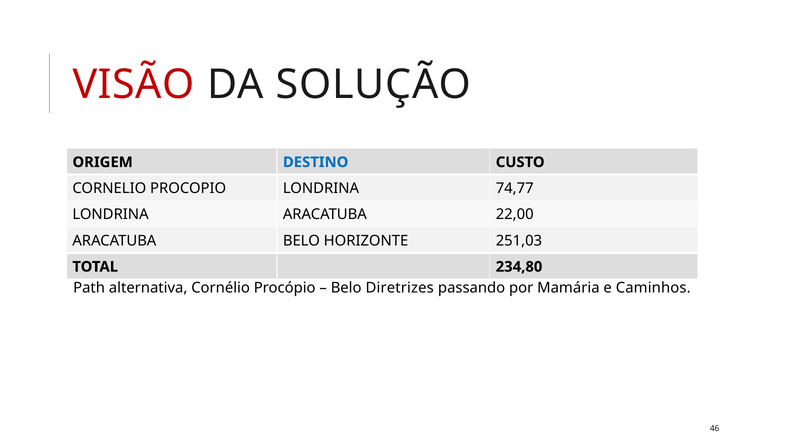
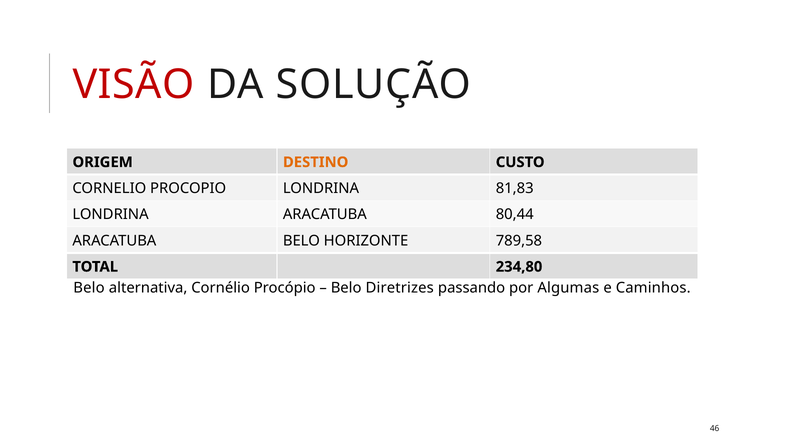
DESTINO colour: blue -> orange (316, 162)
74,77: 74,77 -> 81,83 (515, 189)
22,00: 22,00 -> 80,44 (515, 215)
251,03: 251,03 -> 789,58 (519, 241)
Path: Path -> Belo (89, 288)
Mamária: Mamária -> Algumas (568, 288)
